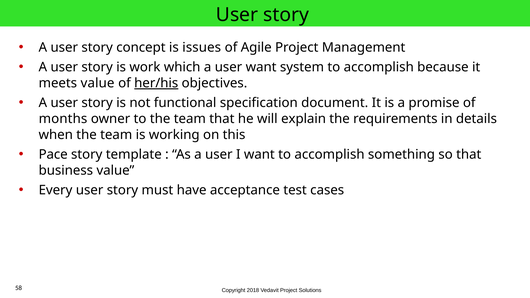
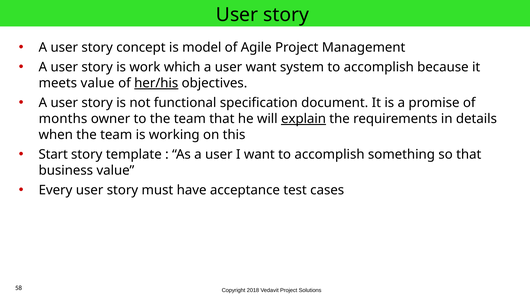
issues: issues -> model (202, 48)
explain underline: none -> present (304, 119)
Pace: Pace -> Start (53, 155)
